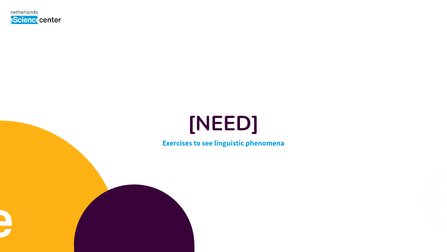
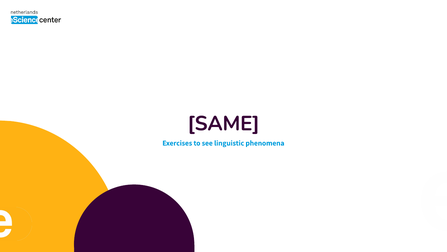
NEED: NEED -> SAME (224, 123)
